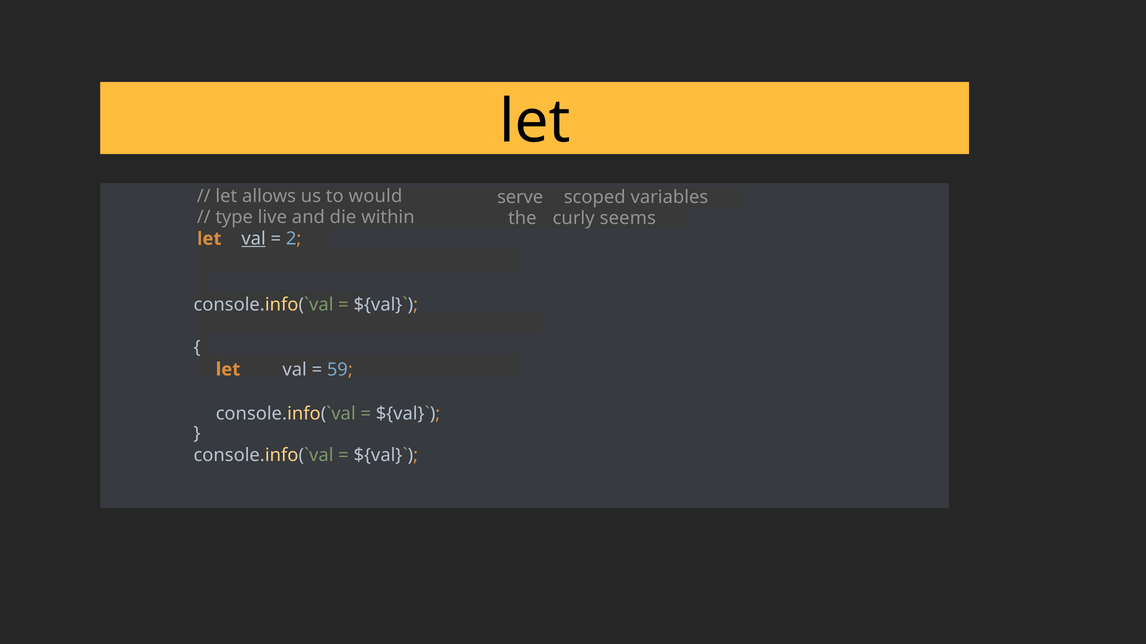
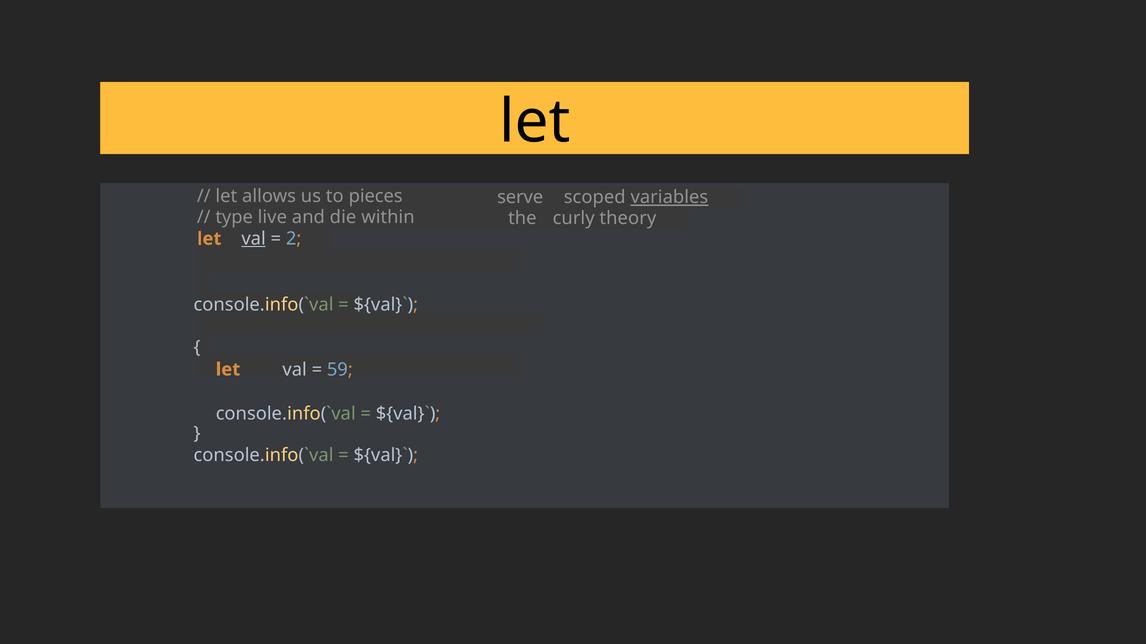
would: would -> pieces (376, 196)
variables underline: none -> present (669, 198)
seems: seems -> theory (628, 219)
